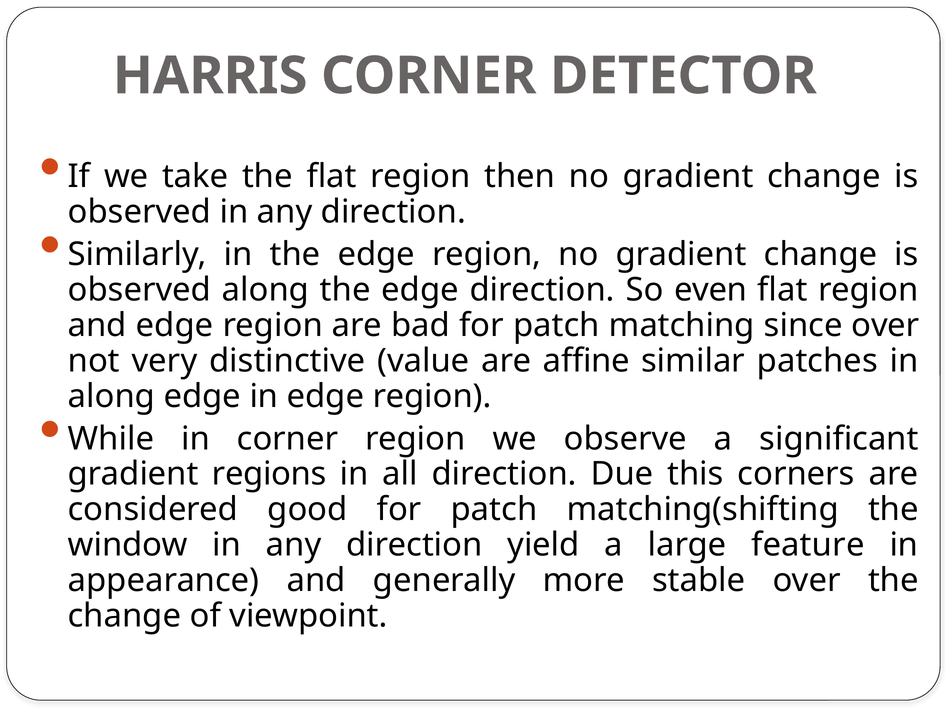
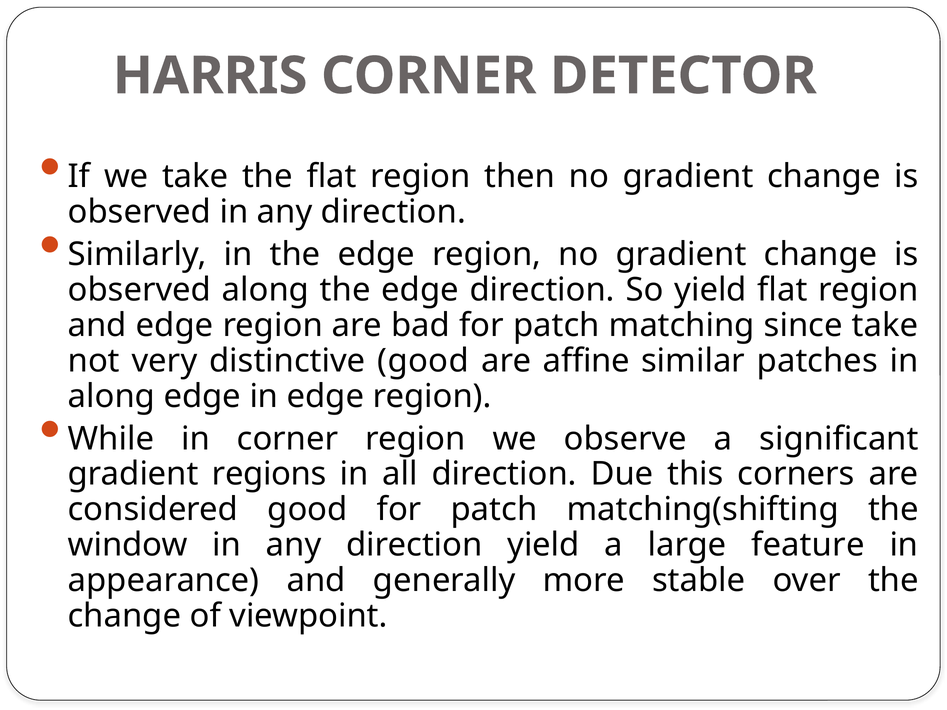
So even: even -> yield (711, 290)
since over: over -> take (885, 325)
distinctive value: value -> good (423, 361)
